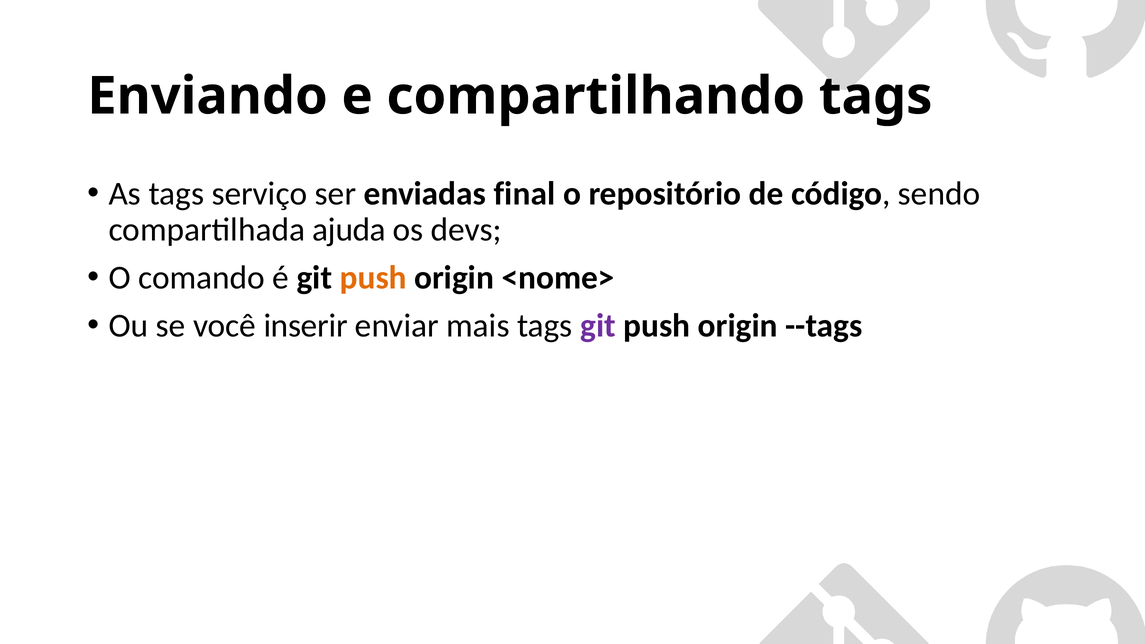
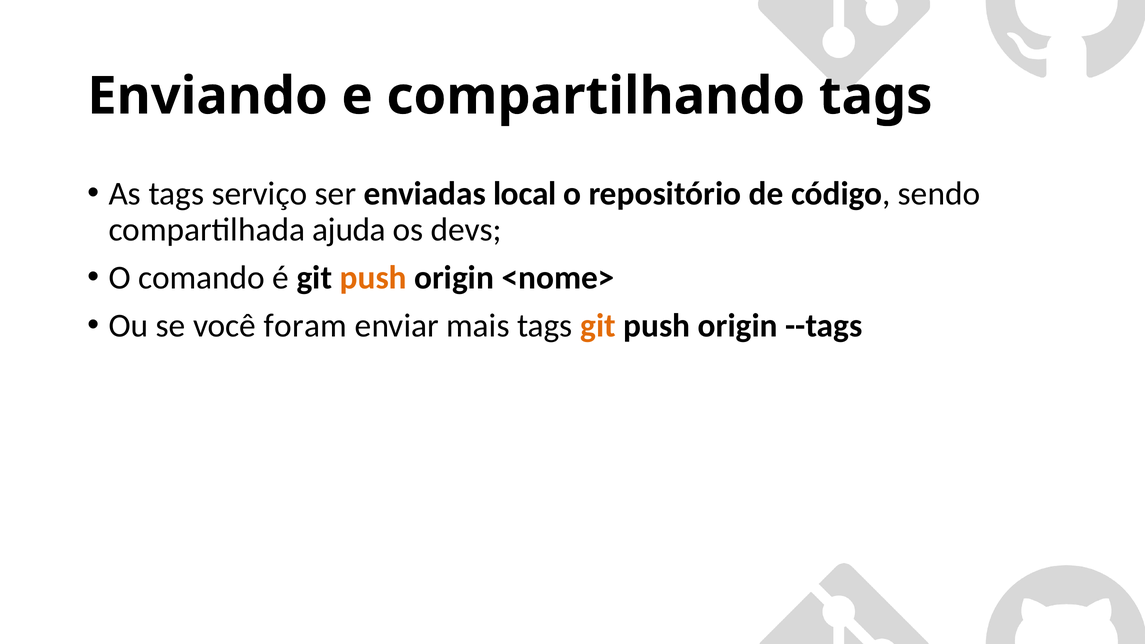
final: final -> local (525, 194)
inserir: inserir -> foram (305, 326)
git colour: purple -> orange (598, 326)
